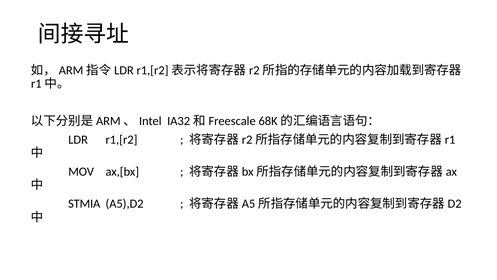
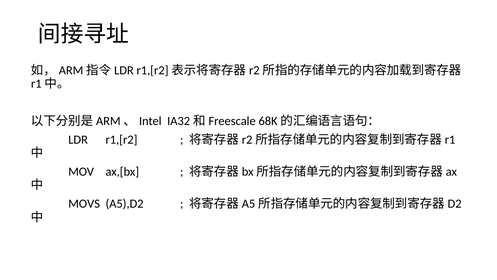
STMIA: STMIA -> MOVS (84, 203)
